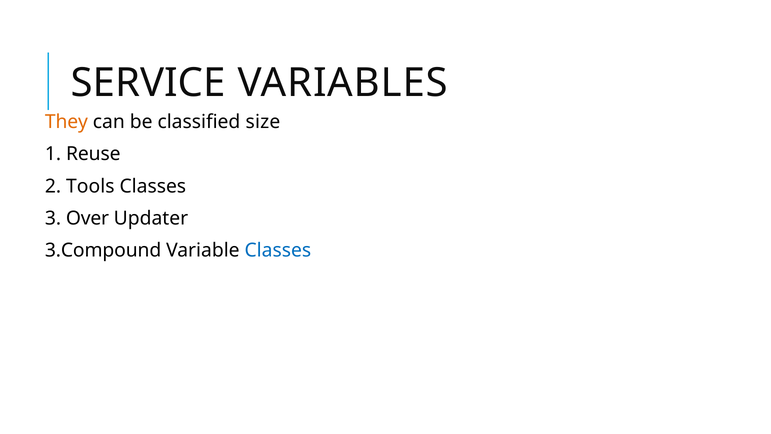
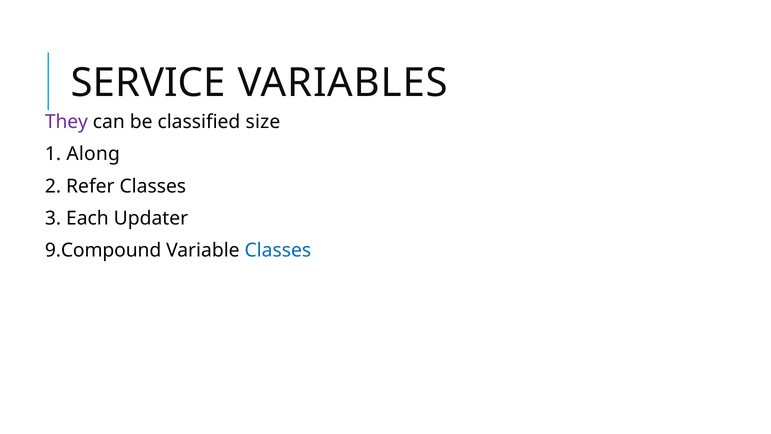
They colour: orange -> purple (66, 122)
Reuse: Reuse -> Along (93, 154)
Tools: Tools -> Refer (90, 186)
Over: Over -> Each (87, 218)
3.Compound: 3.Compound -> 9.Compound (103, 250)
